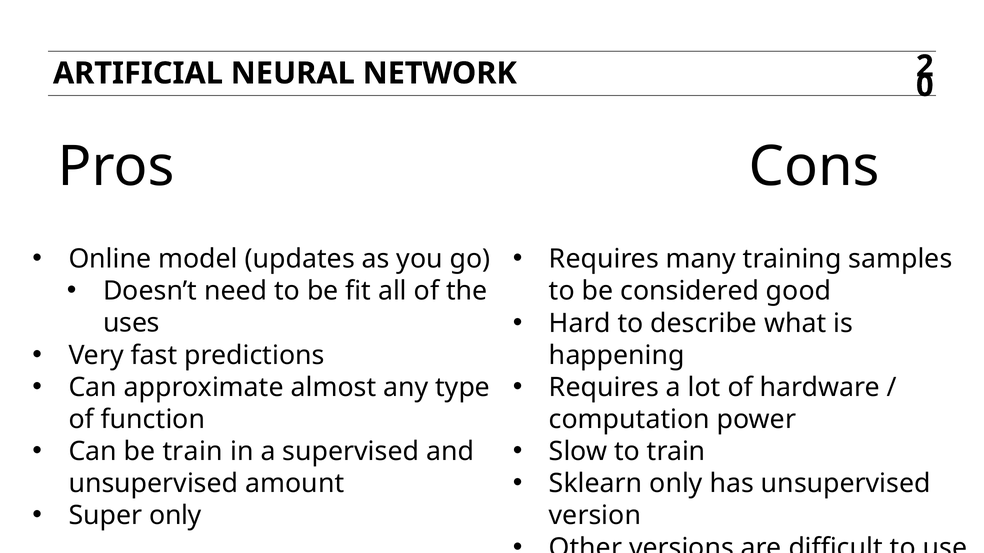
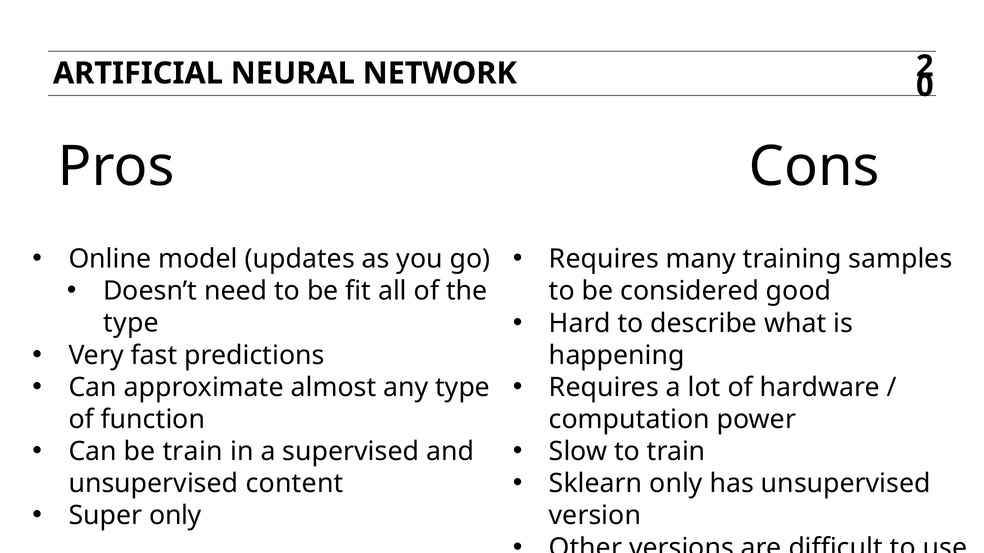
uses: uses -> type (131, 323)
amount: amount -> content (295, 483)
